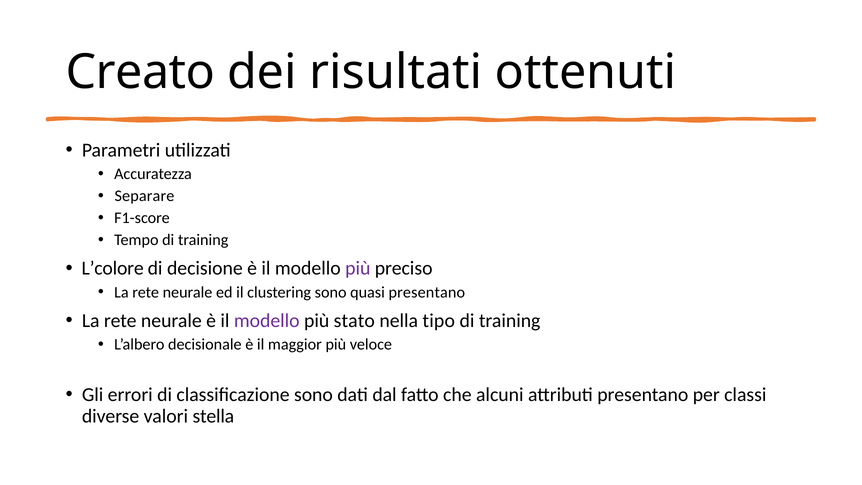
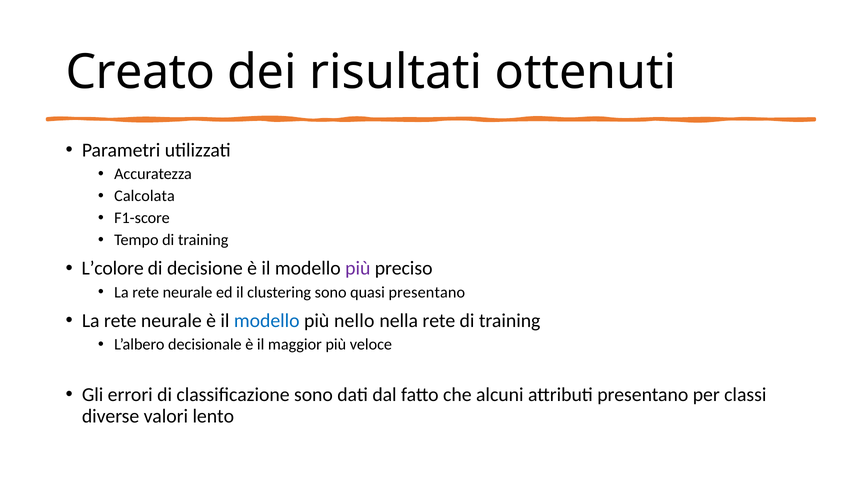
Separare: Separare -> Calcolata (144, 196)
modello colour: purple -> blue (267, 320)
stato: stato -> nello (354, 320)
nella tipo: tipo -> rete (439, 320)
stella: stella -> lento (213, 416)
